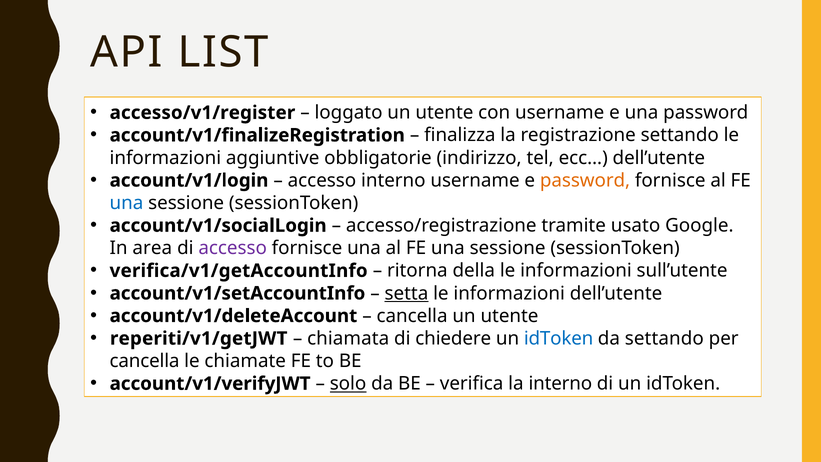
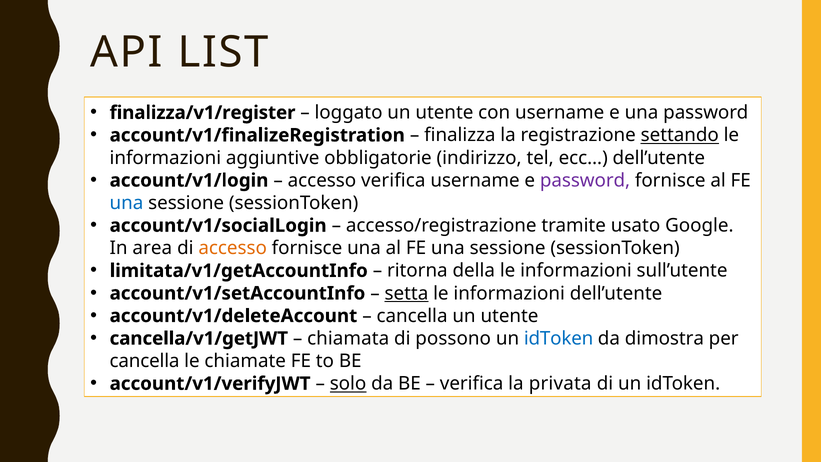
accesso/v1/register: accesso/v1/register -> finalizza/v1/register (203, 113)
settando underline: none -> present (680, 135)
accesso interno: interno -> verifica (393, 180)
password colour: orange -> purple (585, 180)
accesso colour: purple -> orange (233, 248)
verifica/v1/getAccountInfo: verifica/v1/getAccountInfo -> limitata/v1/getAccountInfo (239, 271)
reperiti/v1/getJWT: reperiti/v1/getJWT -> cancella/v1/getJWT (199, 338)
chiedere: chiedere -> possono (453, 338)
da settando: settando -> dimostra (664, 338)
la interno: interno -> privata (560, 383)
